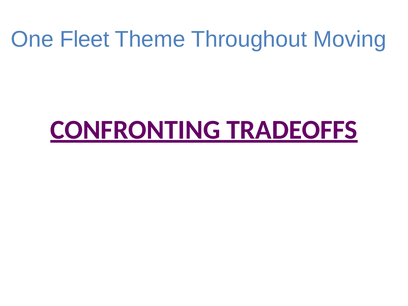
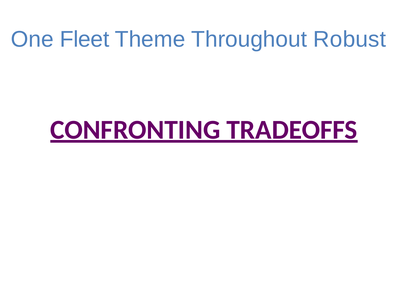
Moving: Moving -> Robust (350, 39)
